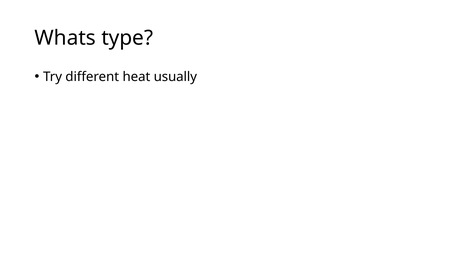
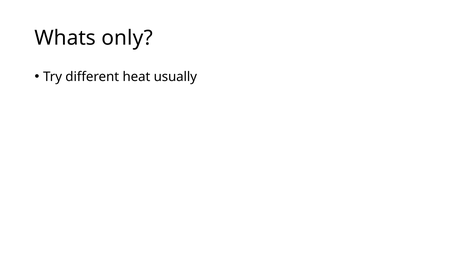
type: type -> only (127, 38)
